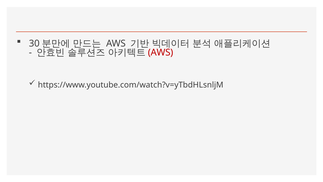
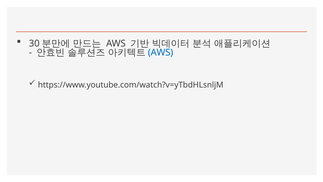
AWS colour: red -> blue (161, 52)
